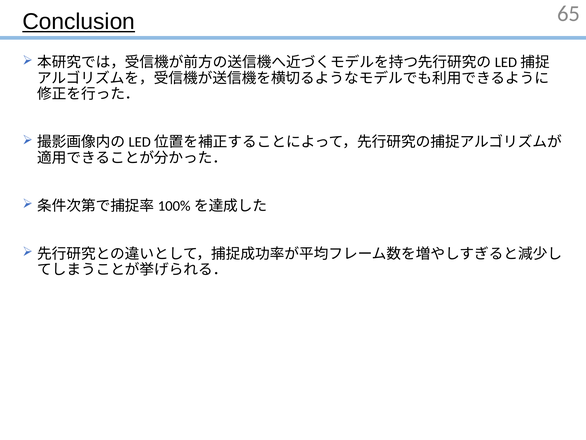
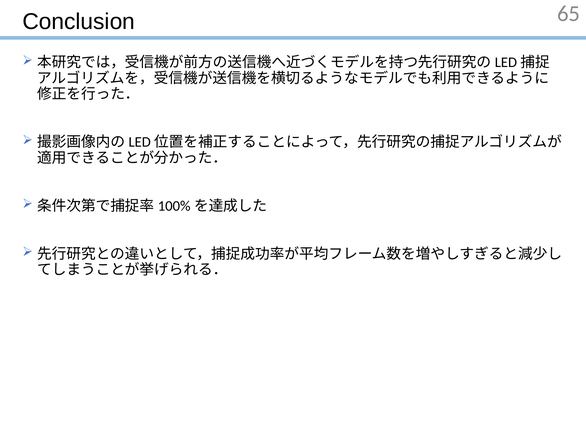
Conclusion underline: present -> none (79, 22)
